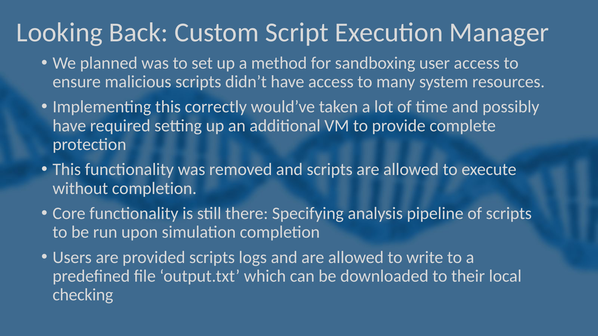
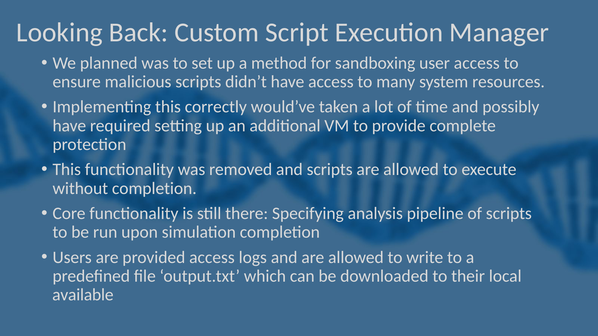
provided scripts: scripts -> access (212, 258)
checking: checking -> available (83, 295)
